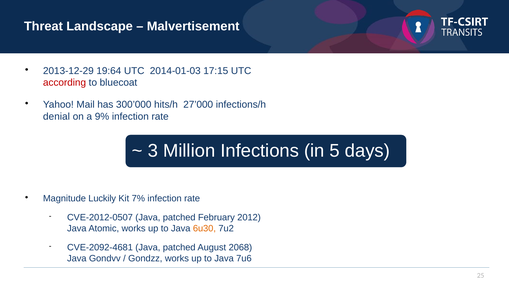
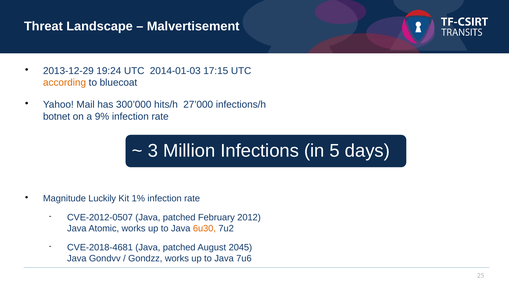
19:64: 19:64 -> 19:24 (109, 71)
according colour: red -> orange (65, 83)
denial: denial -> botnet (57, 117)
7%: 7% -> 1% (138, 199)
CVE-2092-4681: CVE-2092-4681 -> CVE-2018-4681 (100, 248)
2068: 2068 -> 2045 (240, 248)
